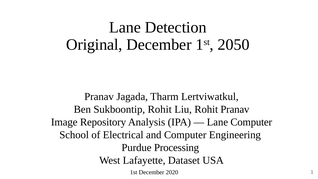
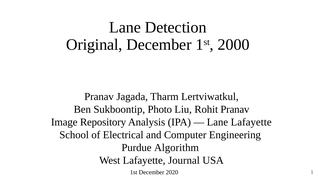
2050: 2050 -> 2000 (234, 45)
Sukboontip Rohit: Rohit -> Photo (160, 109)
Lane Computer: Computer -> Lafayette (251, 122)
Processing: Processing -> Algorithm (176, 148)
Dataset: Dataset -> Journal (184, 160)
